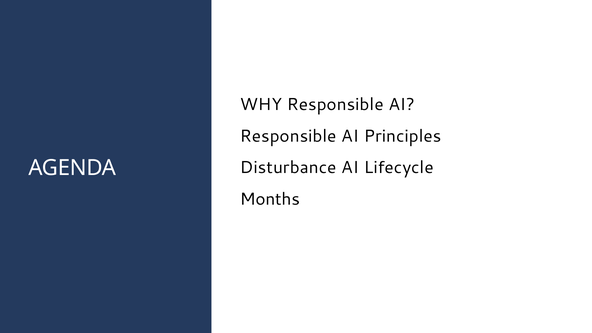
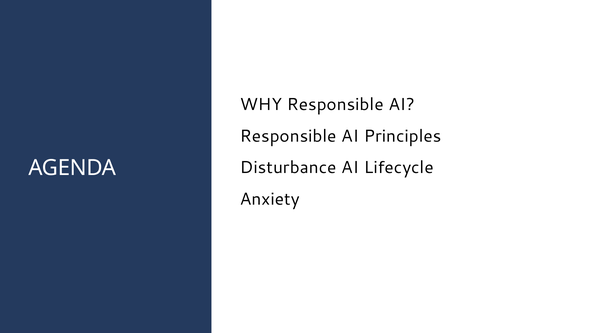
Months: Months -> Anxiety (270, 199)
